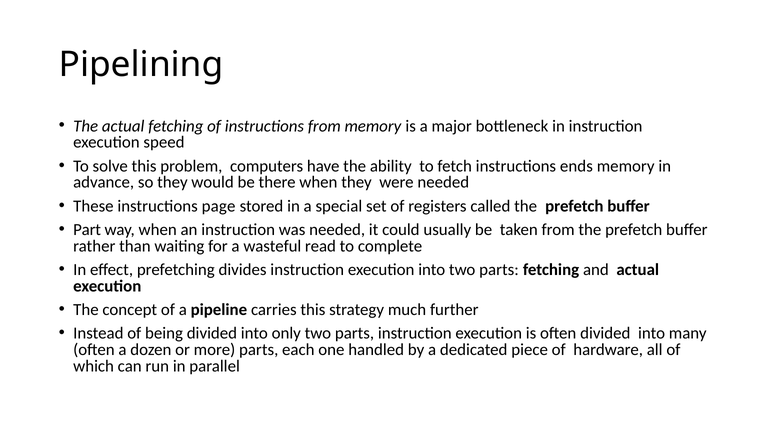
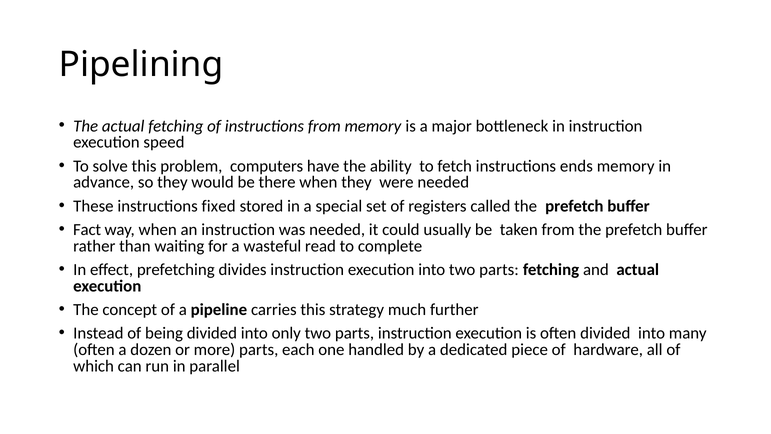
page: page -> fixed (219, 206)
Part: Part -> Fact (87, 229)
